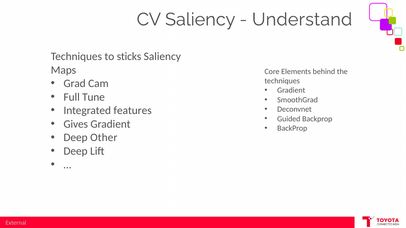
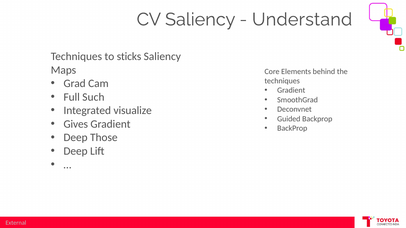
Tune: Tune -> Such (93, 97)
features: features -> visualize (133, 111)
Other: Other -> Those (104, 138)
